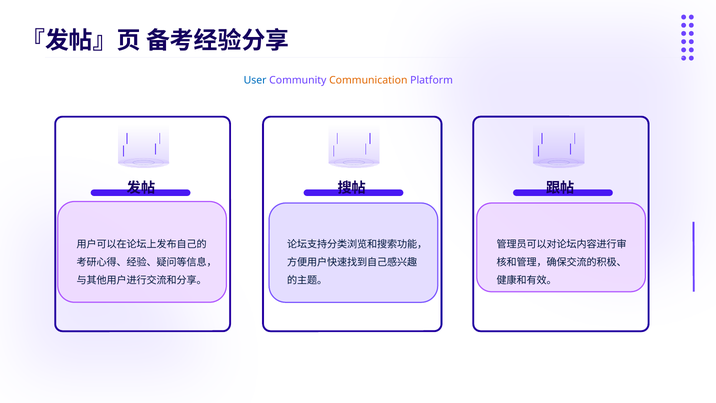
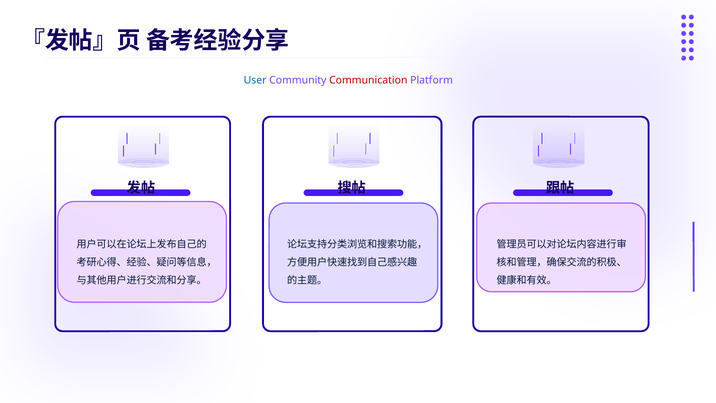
Communication colour: orange -> red (368, 80)
